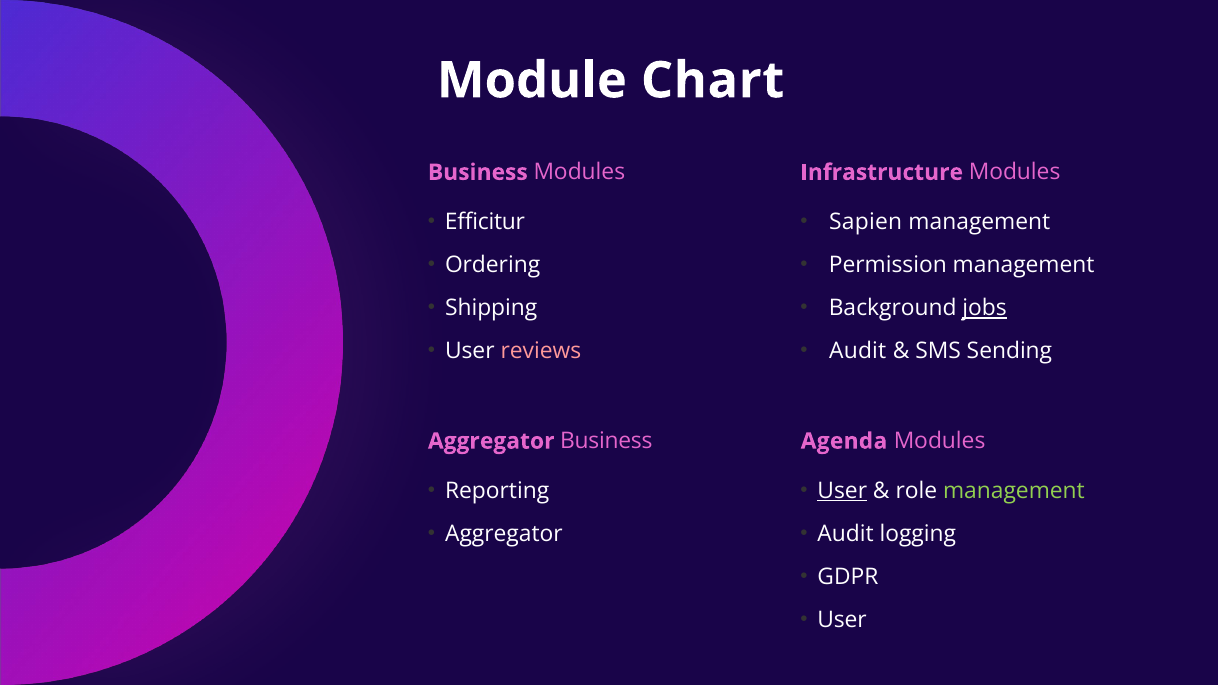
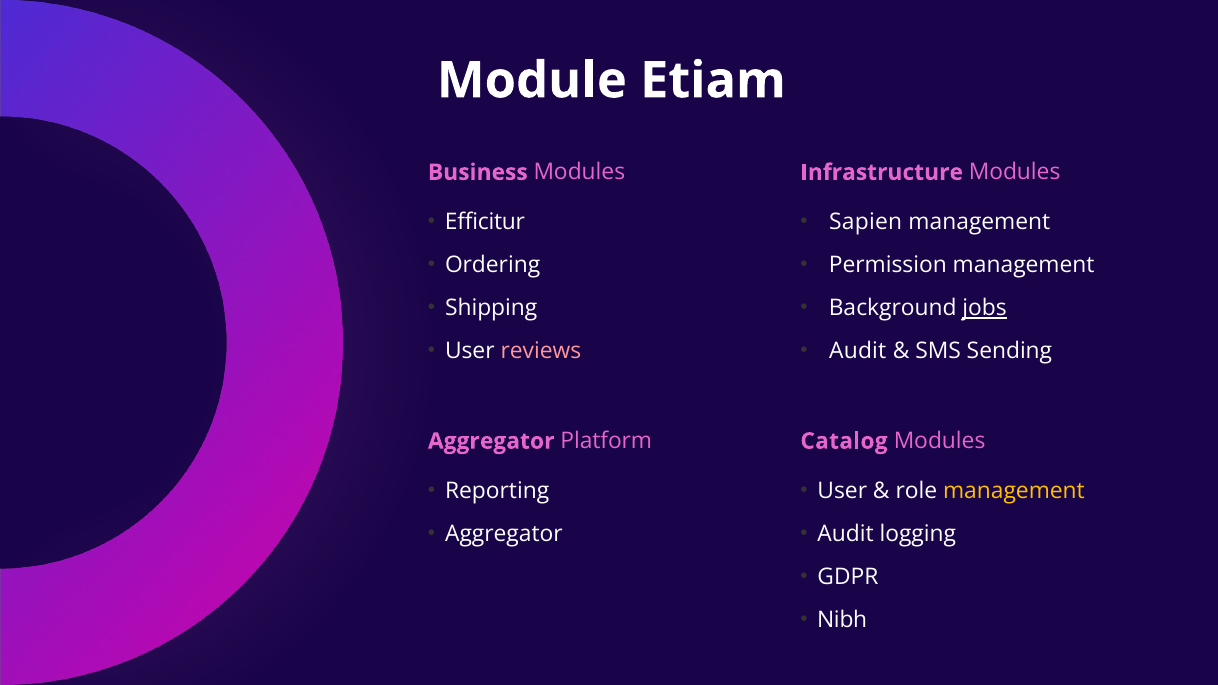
Chart: Chart -> Etiam (713, 81)
Aggregator Business: Business -> Platform (606, 441)
Agenda: Agenda -> Catalog (844, 441)
User underline: present -> none (842, 491)
management colour: light green -> yellow (1014, 491)
User: User -> Nibh (842, 620)
